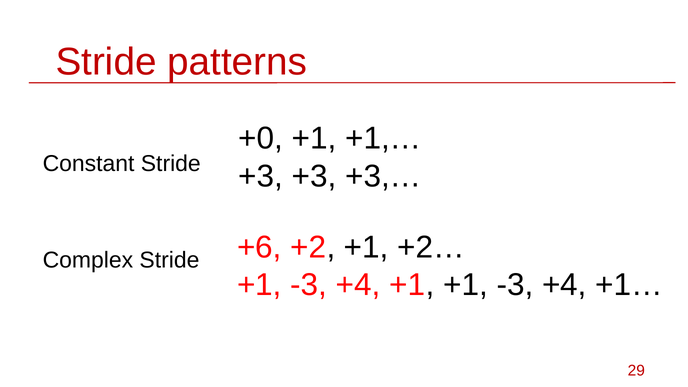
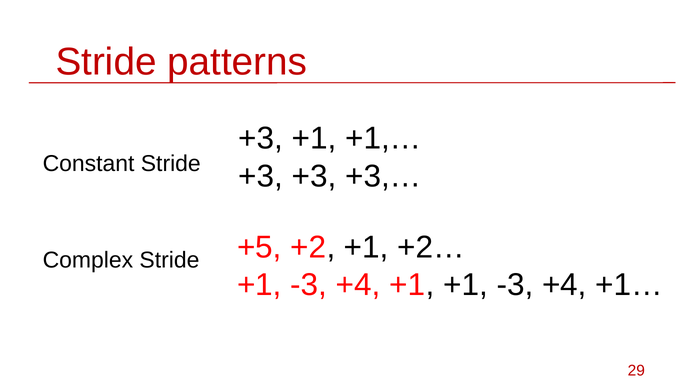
+0: +0 -> +3 (261, 138)
+6: +6 -> +5 (259, 247)
